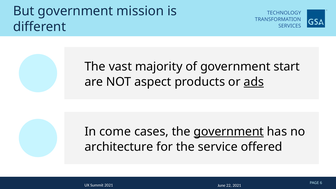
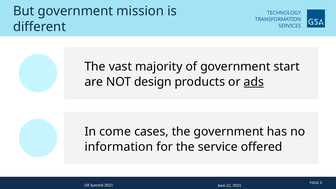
aspect: aspect -> design (153, 82)
government underline: present -> none (229, 132)
architecture: architecture -> information (119, 147)
